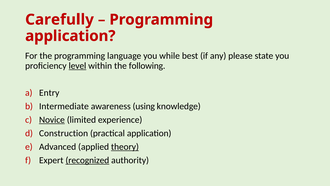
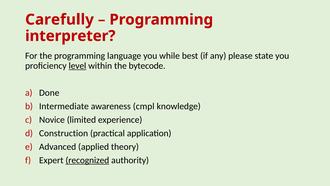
application: application -> interpreter (70, 36)
following: following -> bytecode (147, 66)
Entry: Entry -> Done (49, 93)
using: using -> cmpl (144, 106)
Novice underline: present -> none (52, 120)
theory underline: present -> none (125, 146)
